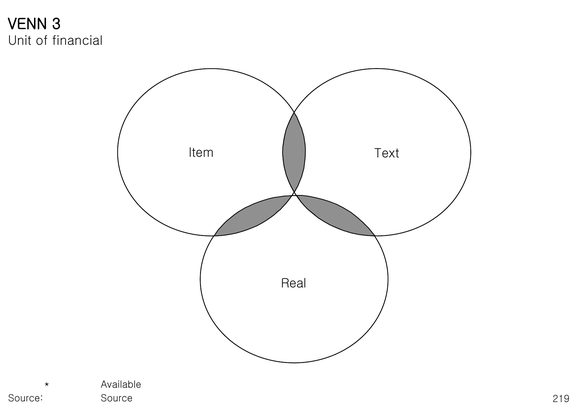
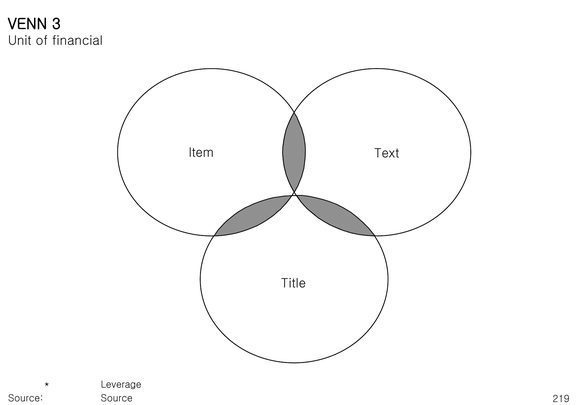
Real: Real -> Title (294, 283)
Available: Available -> Leverage (121, 384)
